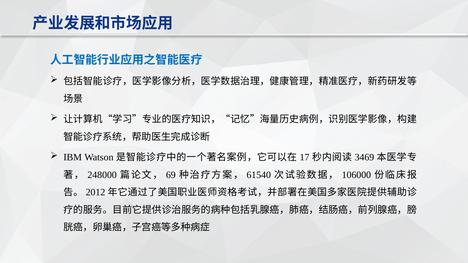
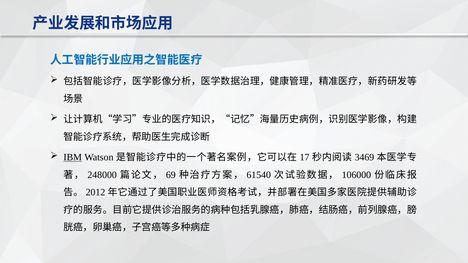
IBM underline: none -> present (73, 157)
